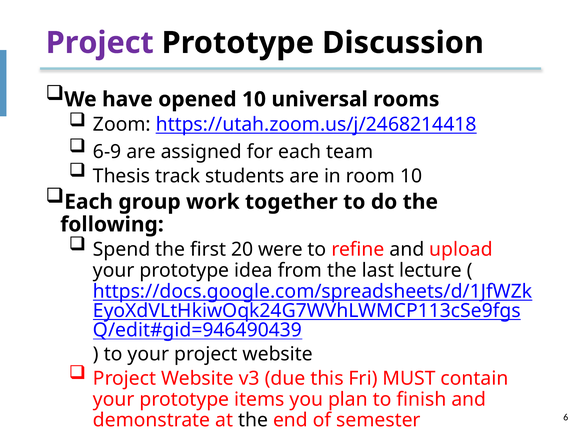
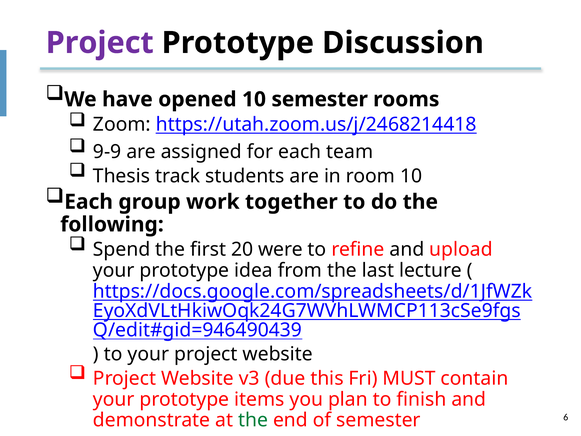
10 universal: universal -> semester (320, 99)
6-9: 6-9 -> 9-9 (107, 152)
the colour: black -> green (253, 420)
